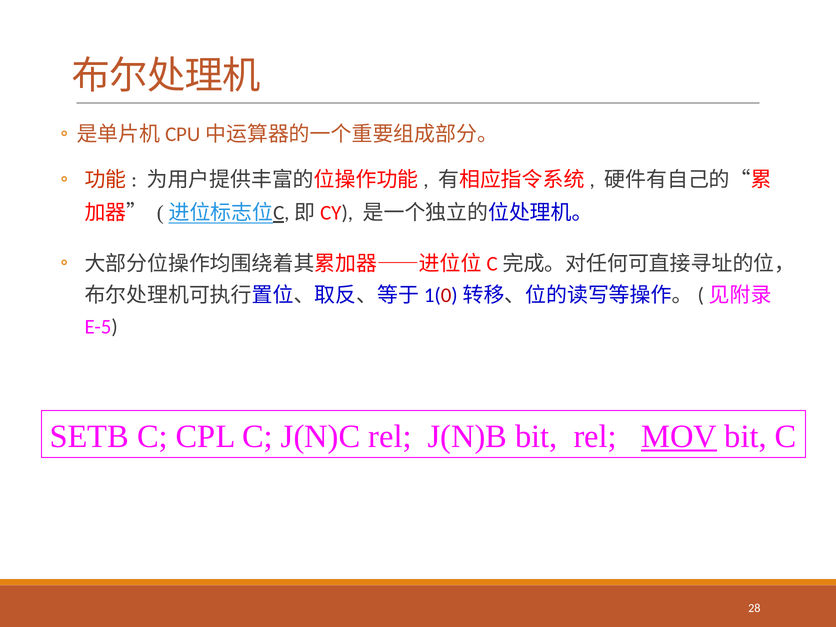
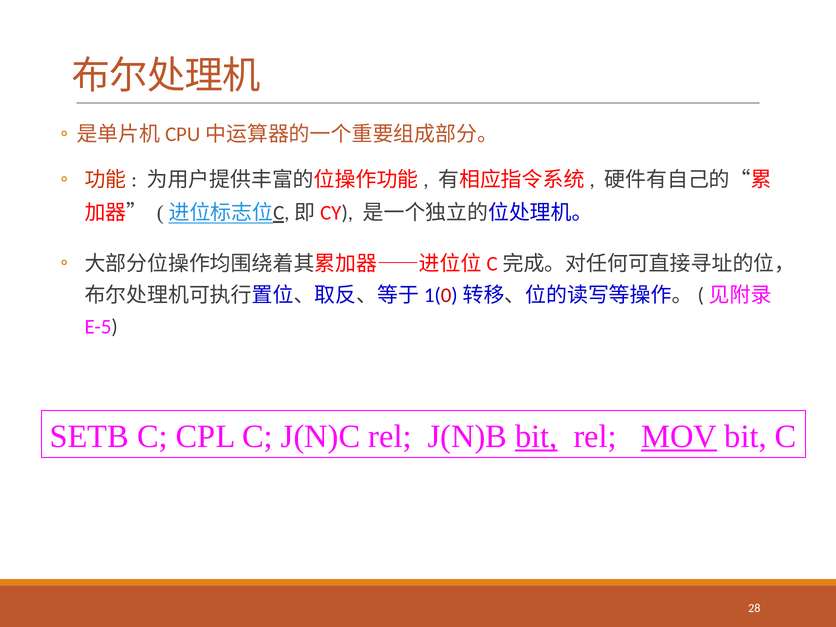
bit underline: none -> present (536, 436)
